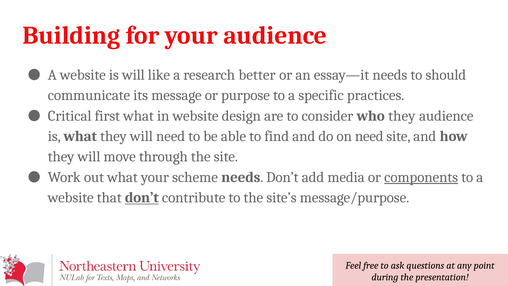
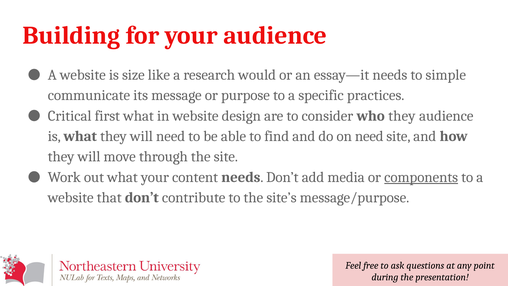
is will: will -> size (133, 75)
better: better -> would (257, 75)
should: should -> simple (446, 75)
scheme: scheme -> content (195, 177)
don’t underline: present -> none (142, 197)
